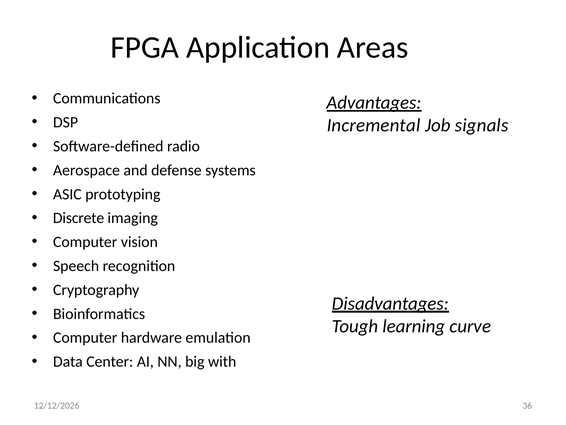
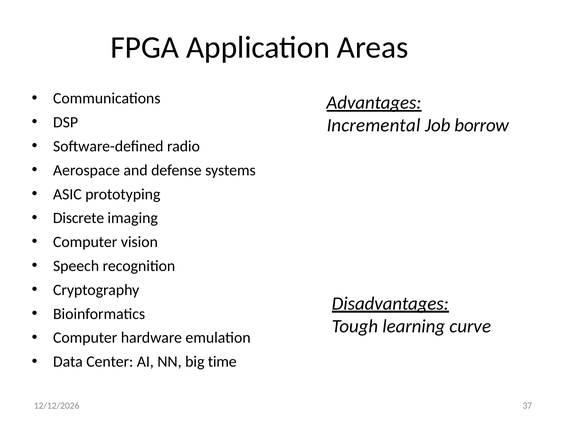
signals: signals -> borrow (482, 125)
with: with -> time (222, 361)
36: 36 -> 37 (527, 405)
